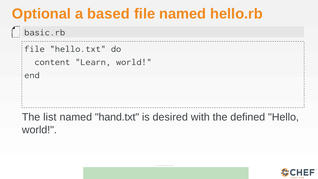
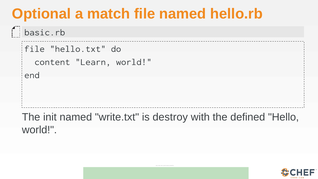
based: based -> match (109, 14)
list: list -> init (50, 117)
hand.txt: hand.txt -> write.txt (117, 117)
desired: desired -> destroy (170, 117)
